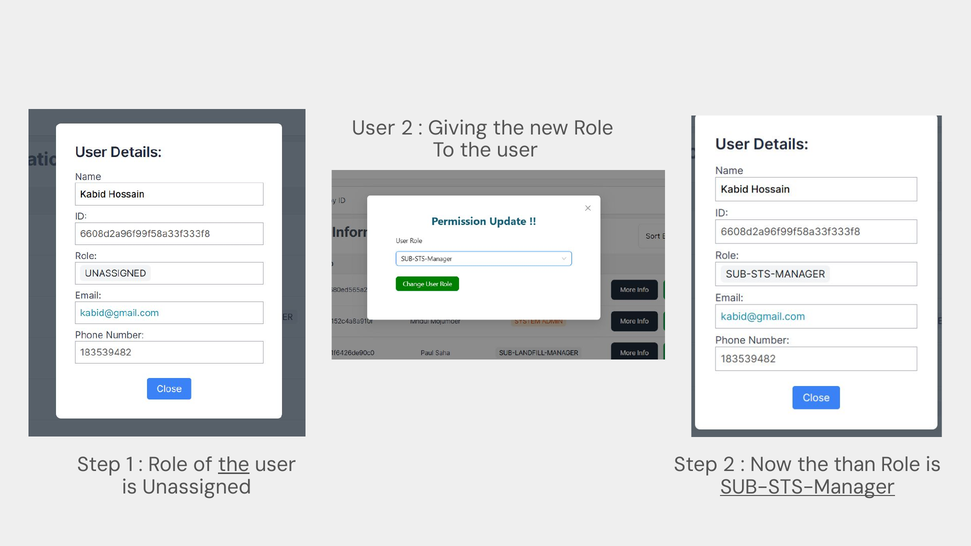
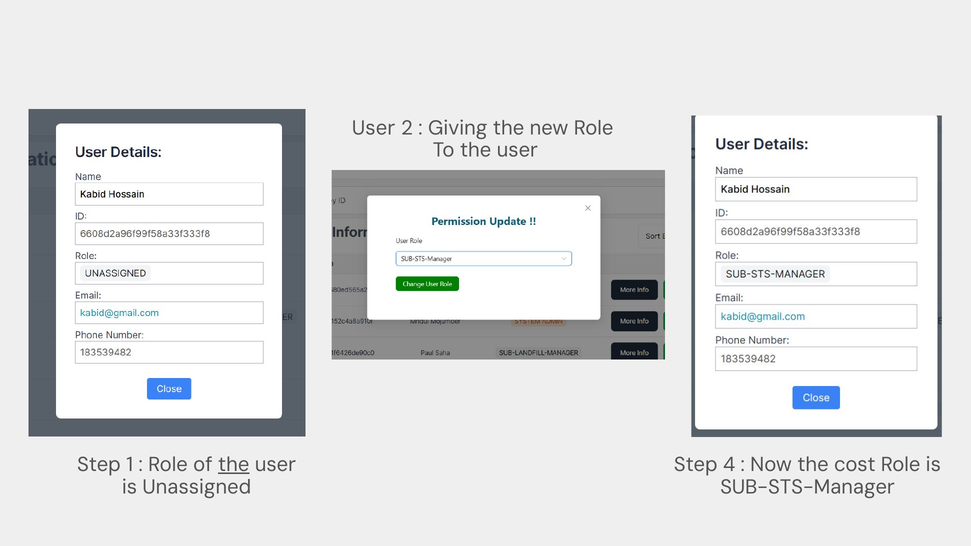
Step 2: 2 -> 4 (729, 465)
than: than -> cost (855, 465)
SUB-STS-Manager underline: present -> none (807, 487)
